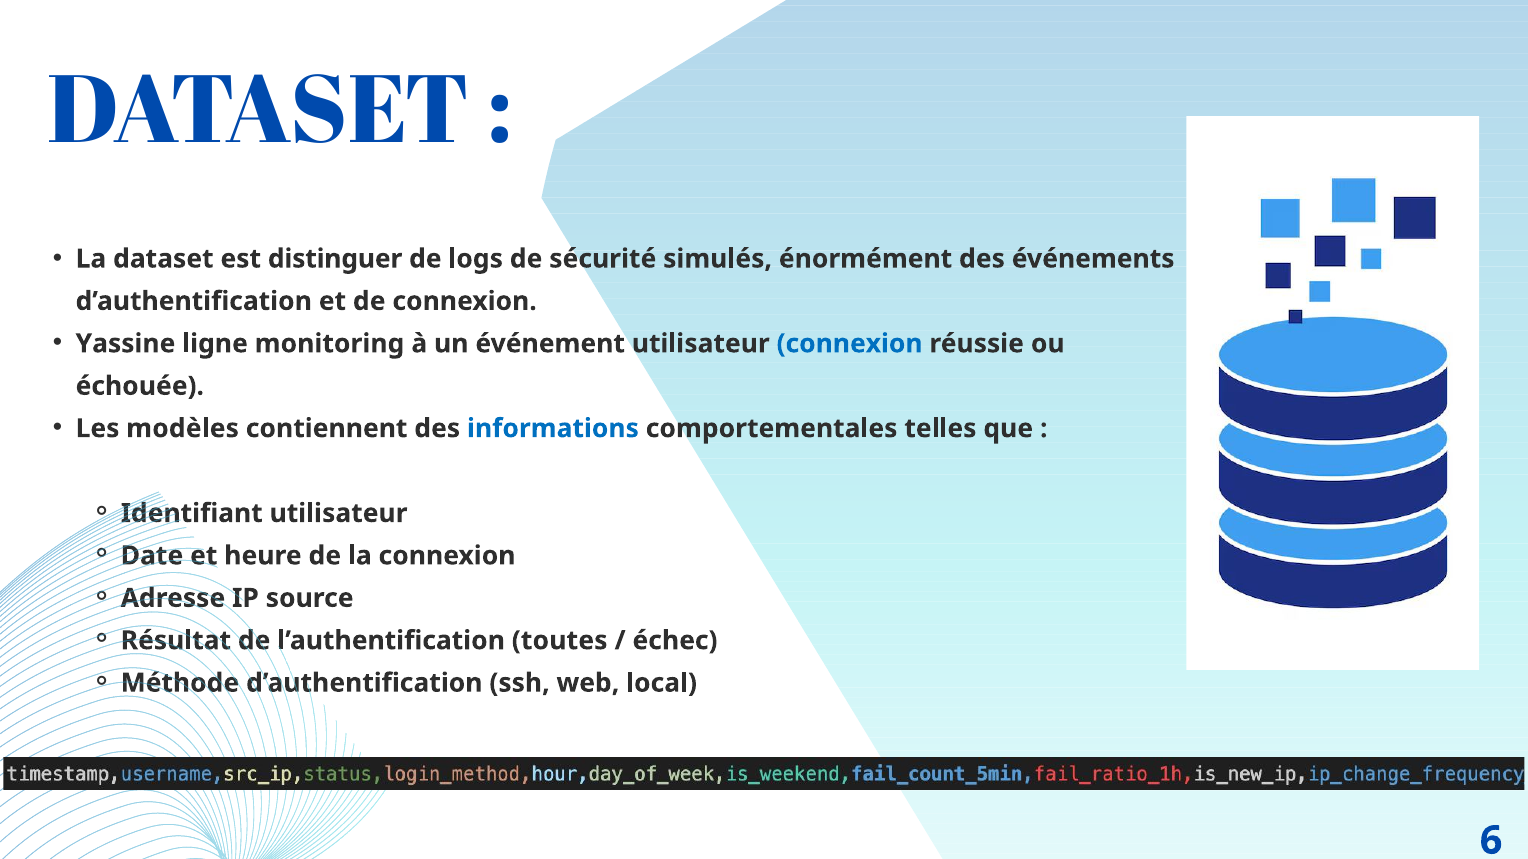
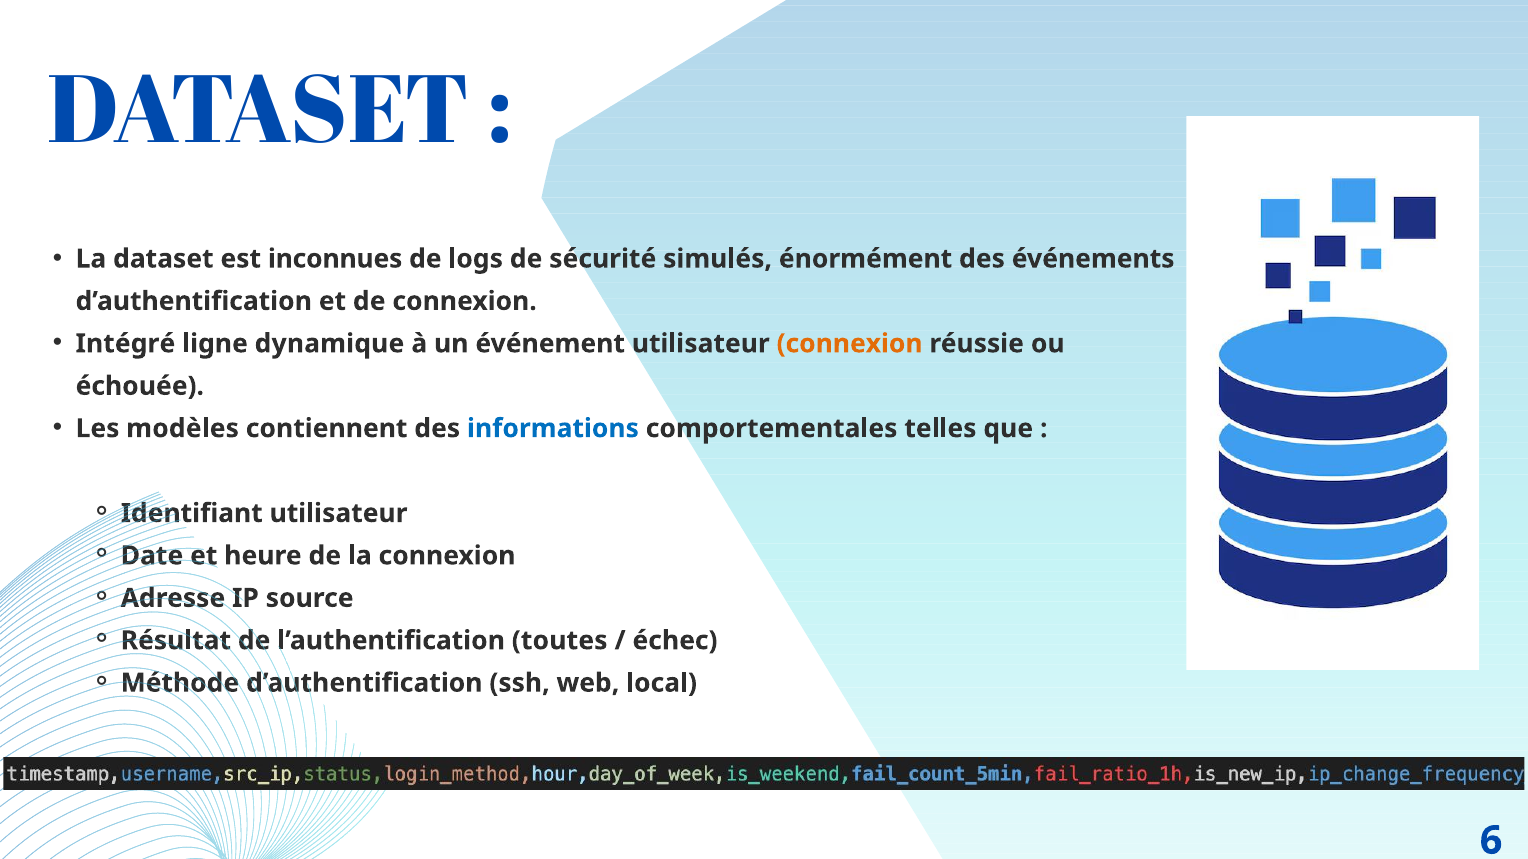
distinguer: distinguer -> inconnues (335, 259)
Yassine: Yassine -> Intégré (125, 344)
monitoring: monitoring -> dynamique (329, 344)
connexion colour: blue -> orange (850, 344)
